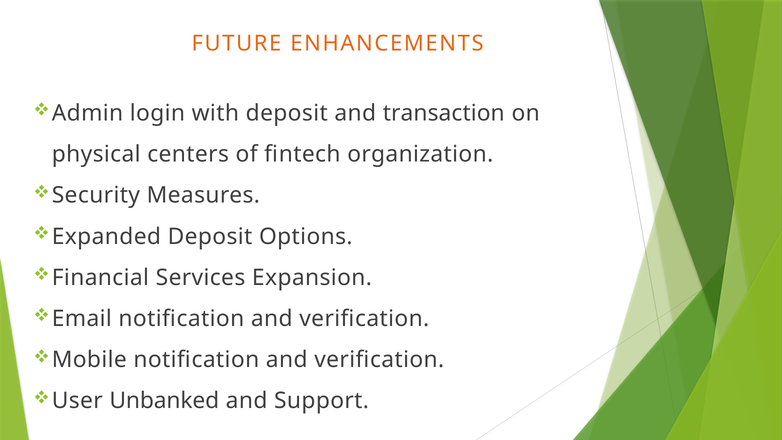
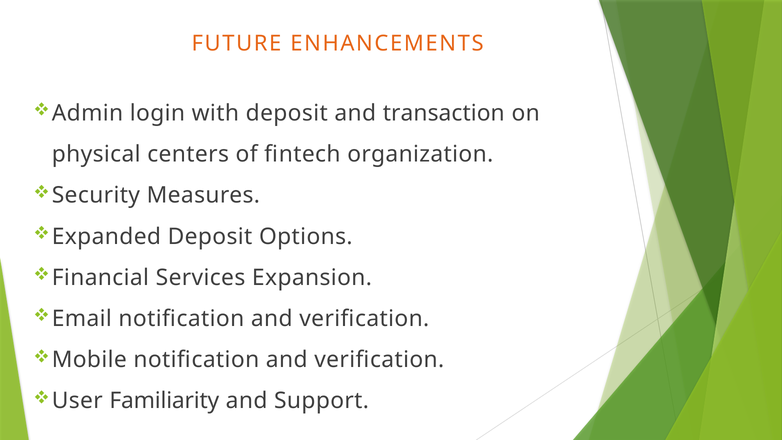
Unbanked: Unbanked -> Familiarity (164, 401)
